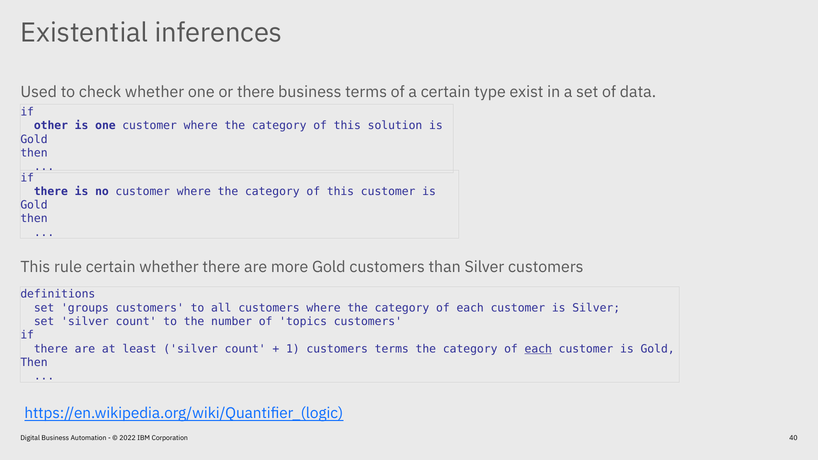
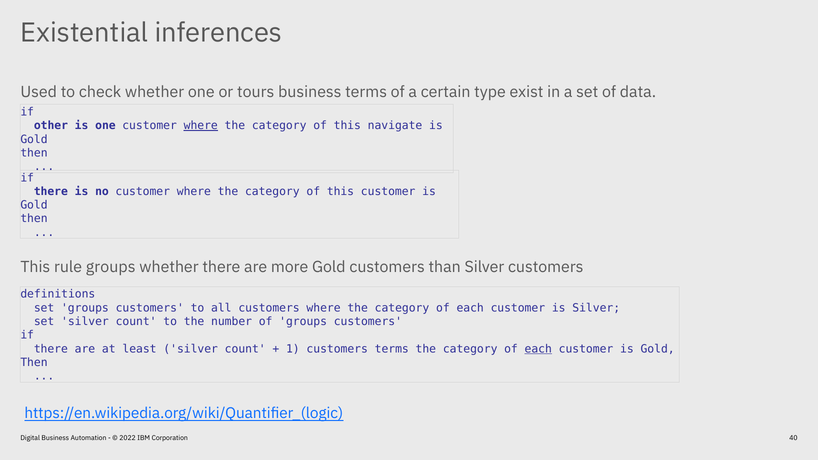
or there: there -> tours (256, 92)
where underline: none -> present (201, 126)
solution: solution -> navigate (395, 126)
rule certain: certain -> groups (111, 267)
of topics: topics -> groups (303, 322)
